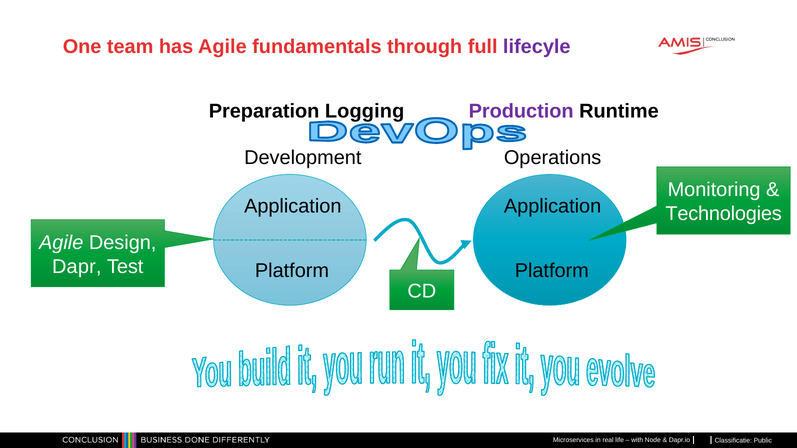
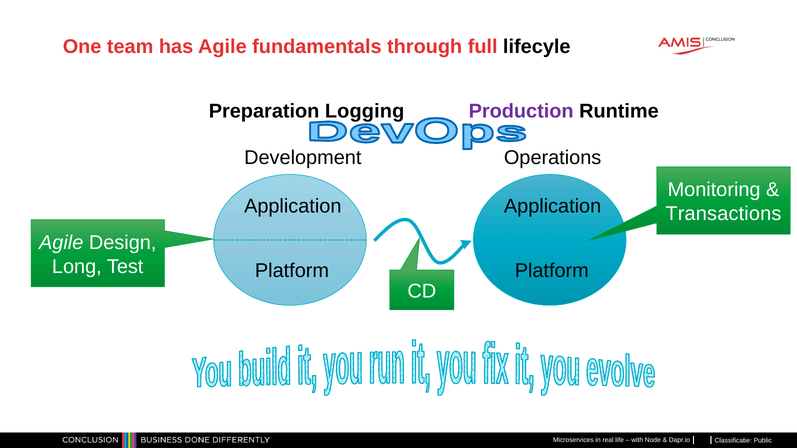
lifecyle colour: purple -> black (537, 47)
Technologies: Technologies -> Transactions (723, 214)
Dapr: Dapr -> Long (77, 267)
